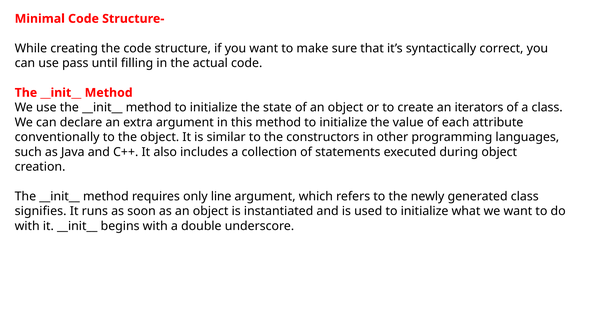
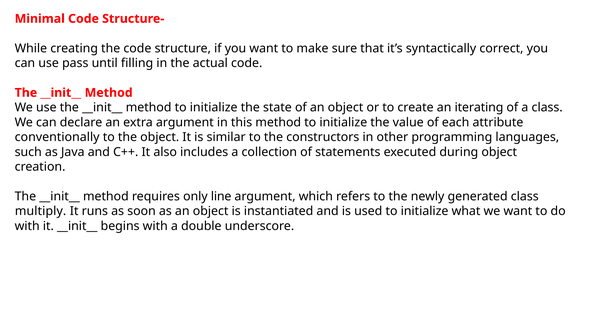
iterators: iterators -> iterating (479, 108)
signifies: signifies -> multiply (41, 211)
